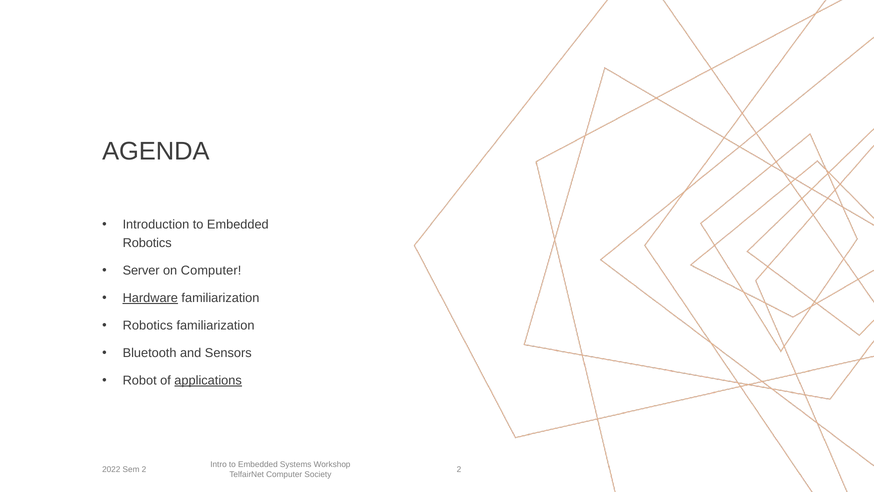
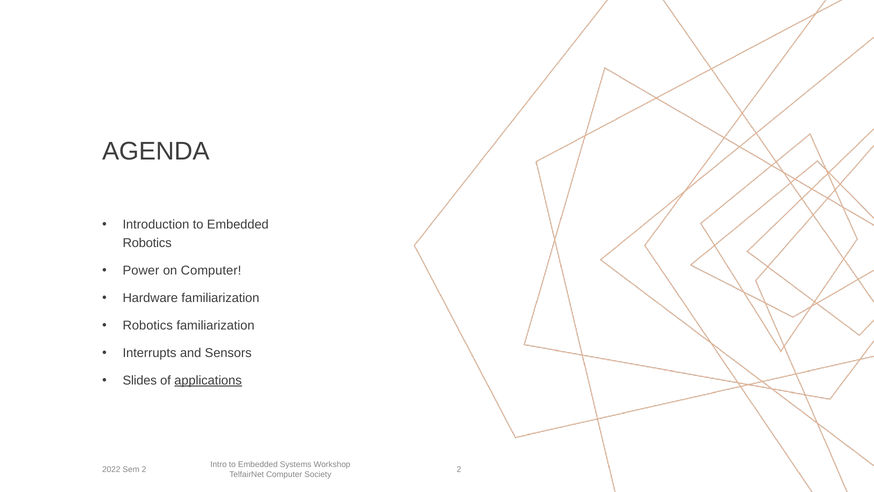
Server: Server -> Power (141, 270)
Hardware underline: present -> none (150, 298)
Bluetooth: Bluetooth -> Interrupts (150, 353)
Robot: Robot -> Slides (140, 380)
